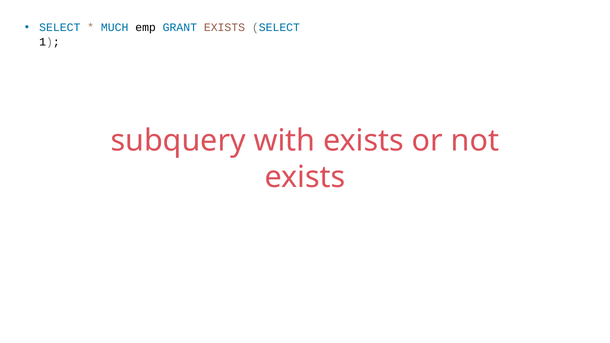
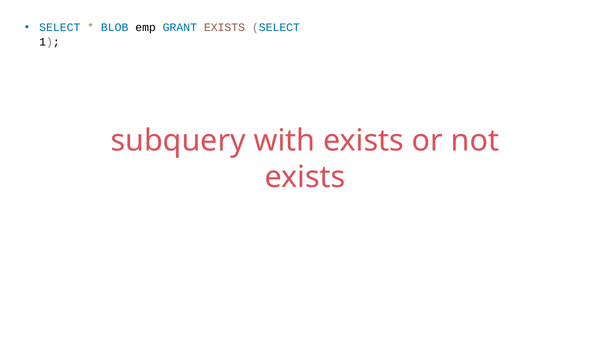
MUCH: MUCH -> BLOB (115, 27)
